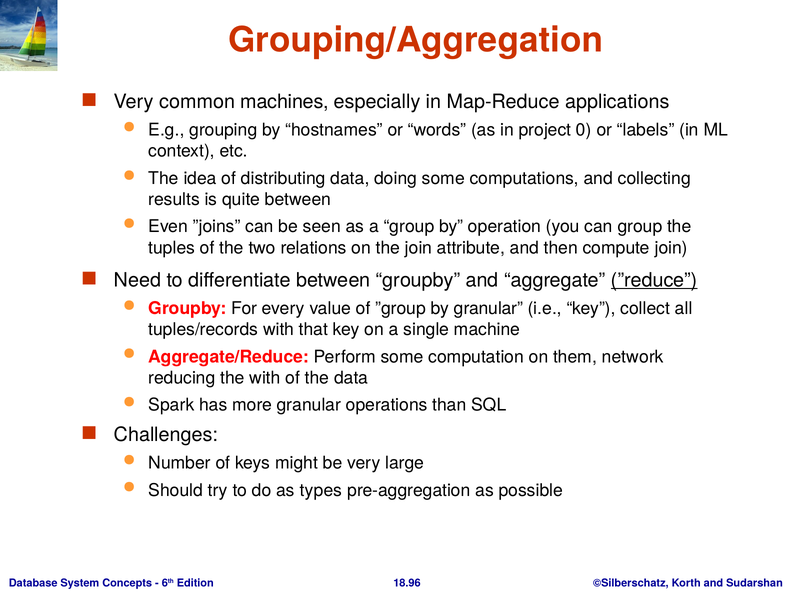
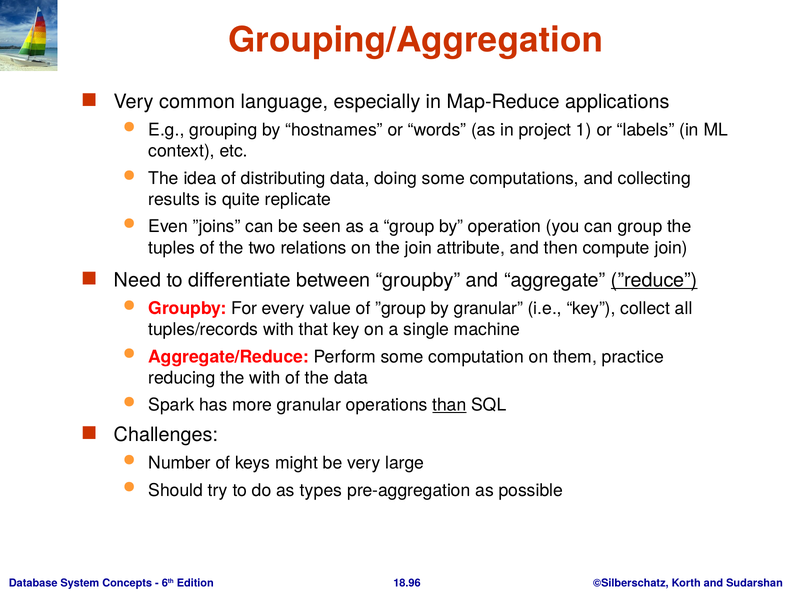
machines: machines -> language (284, 102)
0: 0 -> 1 (584, 130)
quite between: between -> replicate (298, 200)
network: network -> practice (633, 357)
than underline: none -> present (449, 405)
